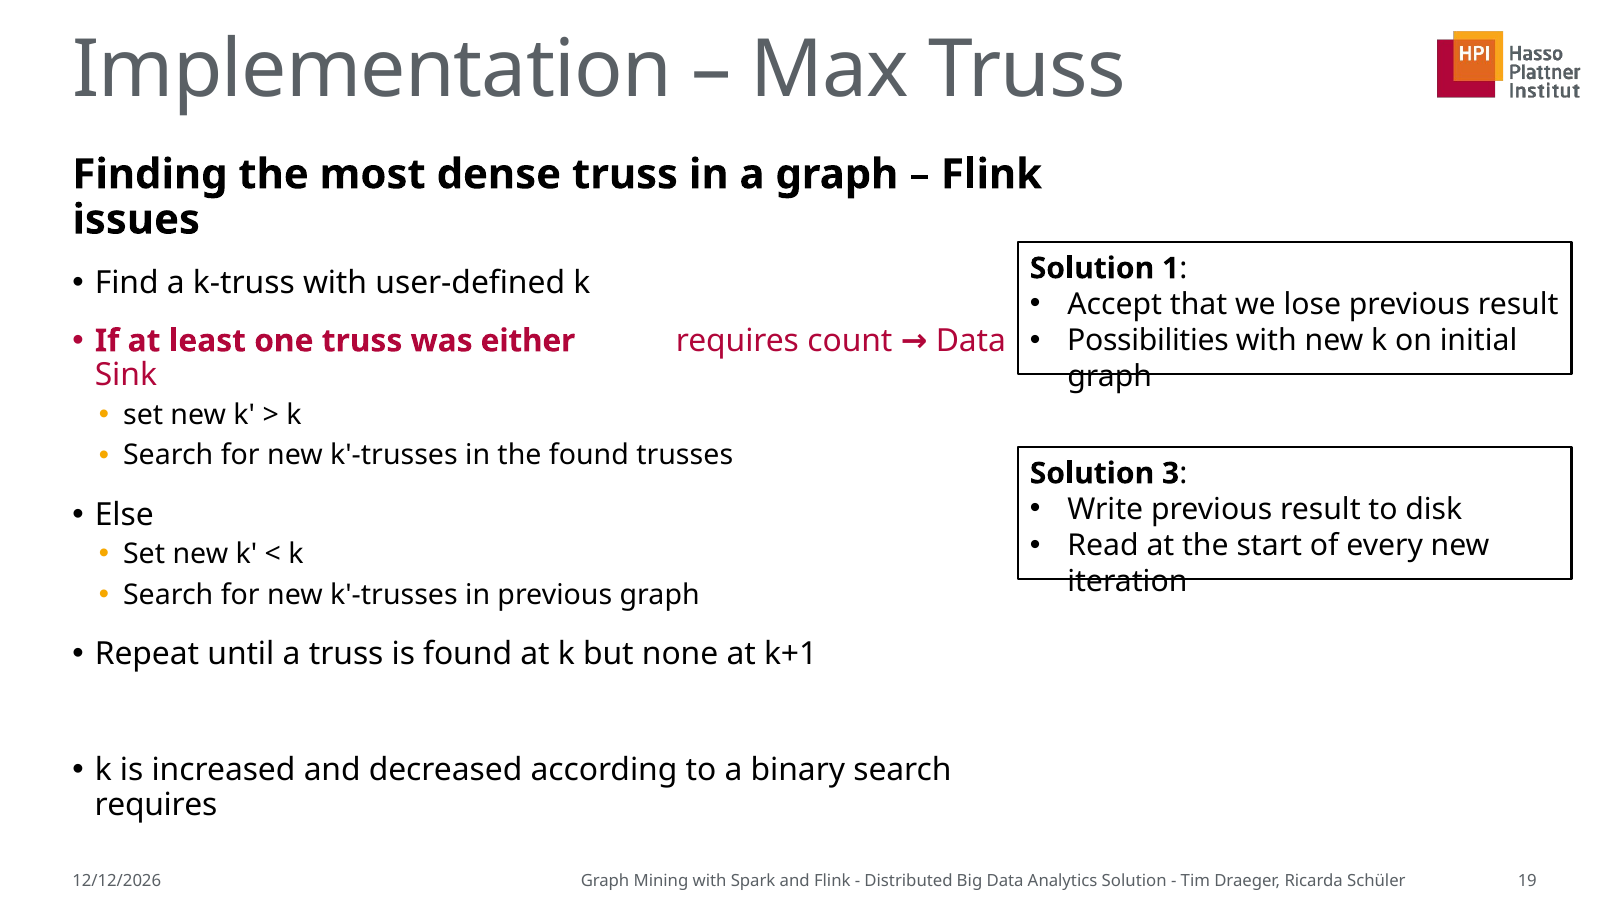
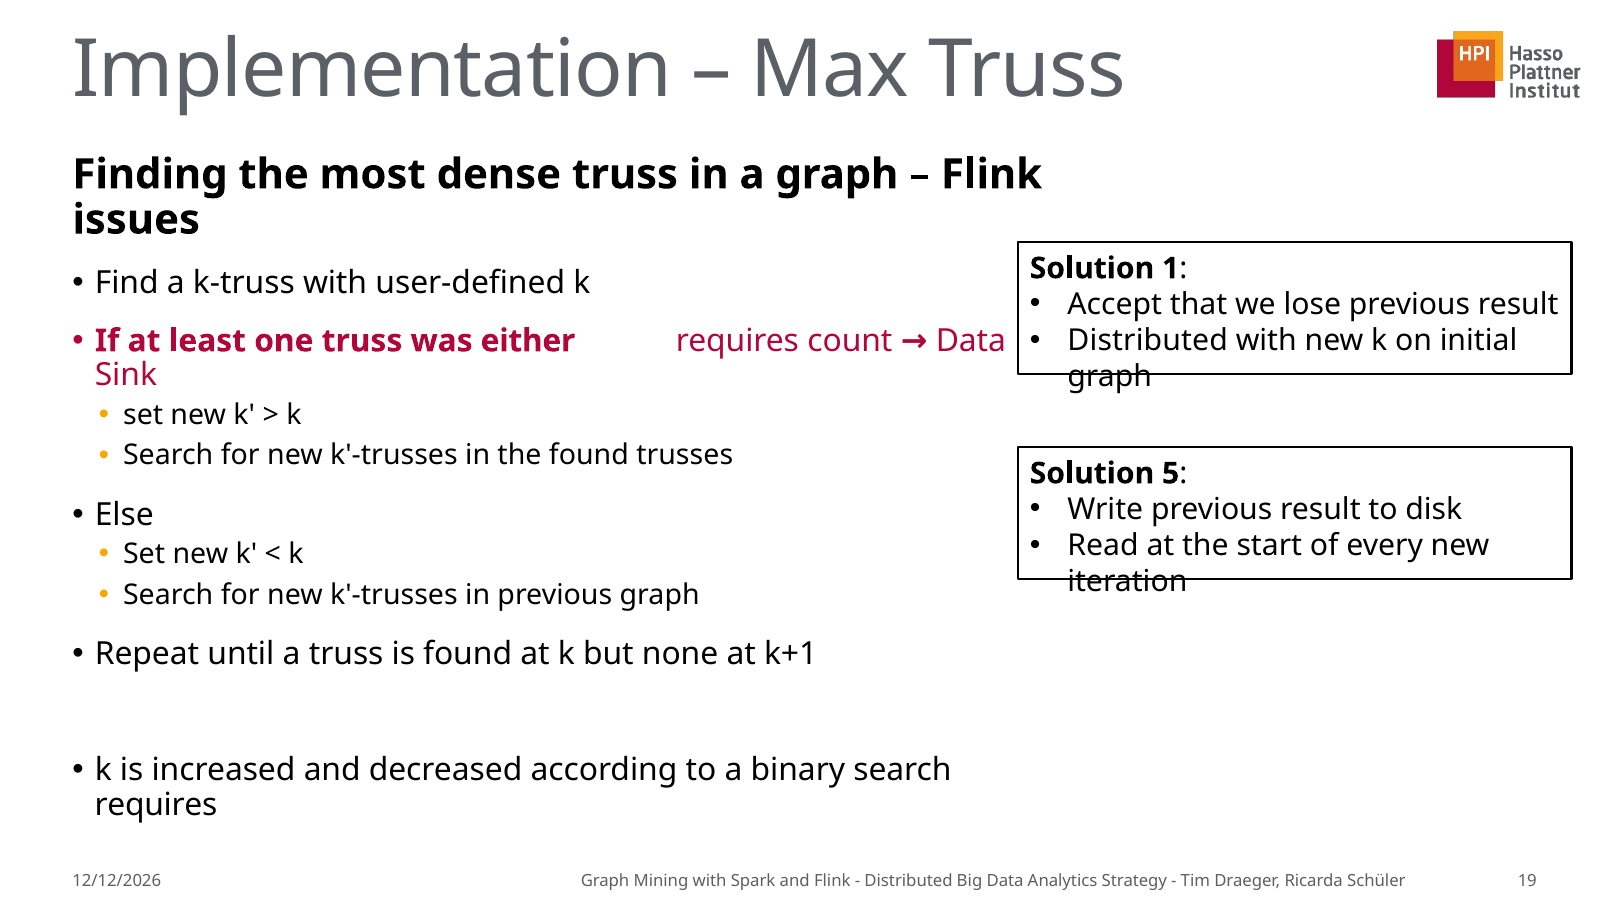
Possibilities: Possibilities -> Distributed (1148, 341)
3: 3 -> 5 (1171, 473)
Analytics Solution: Solution -> Strategy (1134, 881)
